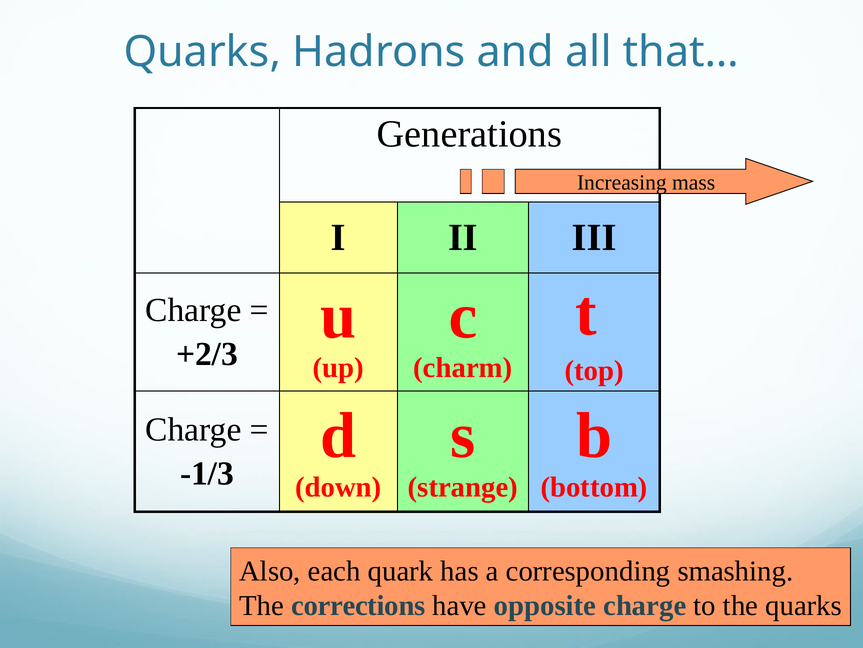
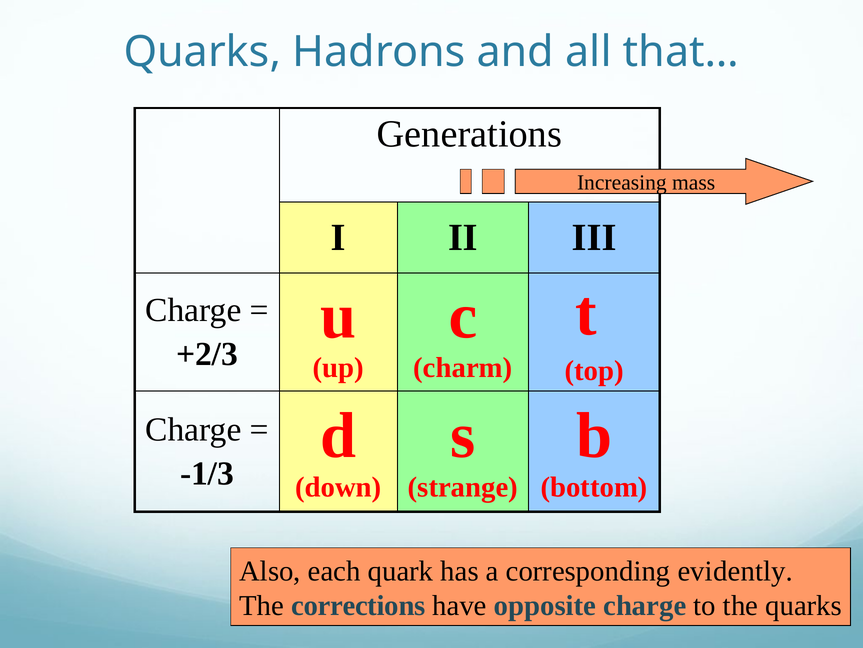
smashing: smashing -> evidently (735, 571)
